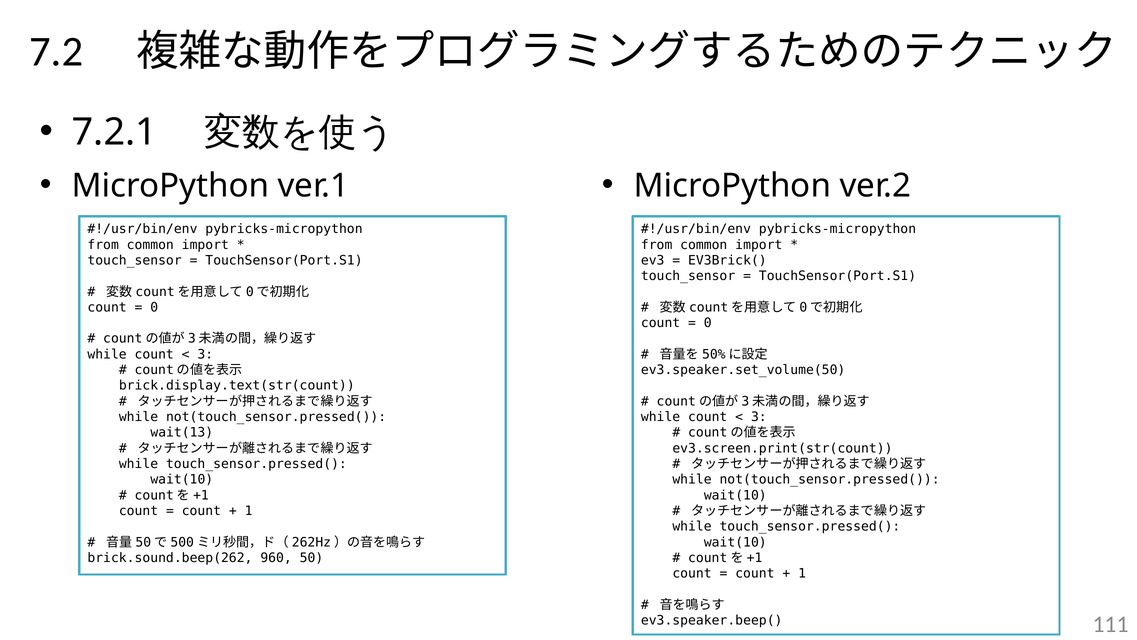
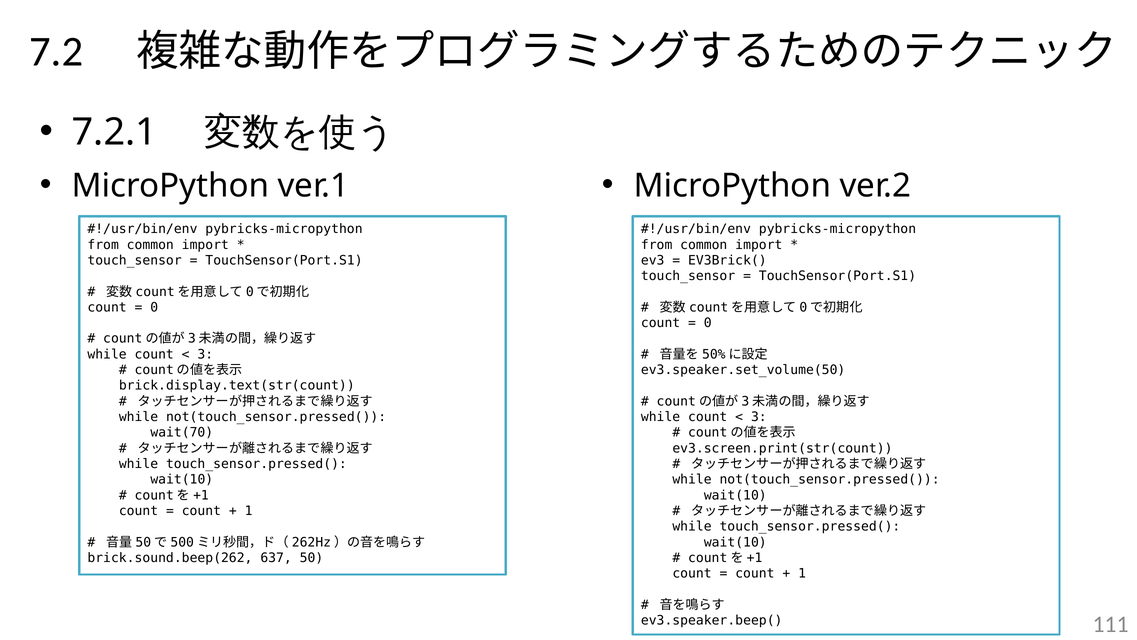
wait(13: wait(13 -> wait(70 (182, 432)
960: 960 -> 637 (276, 557)
